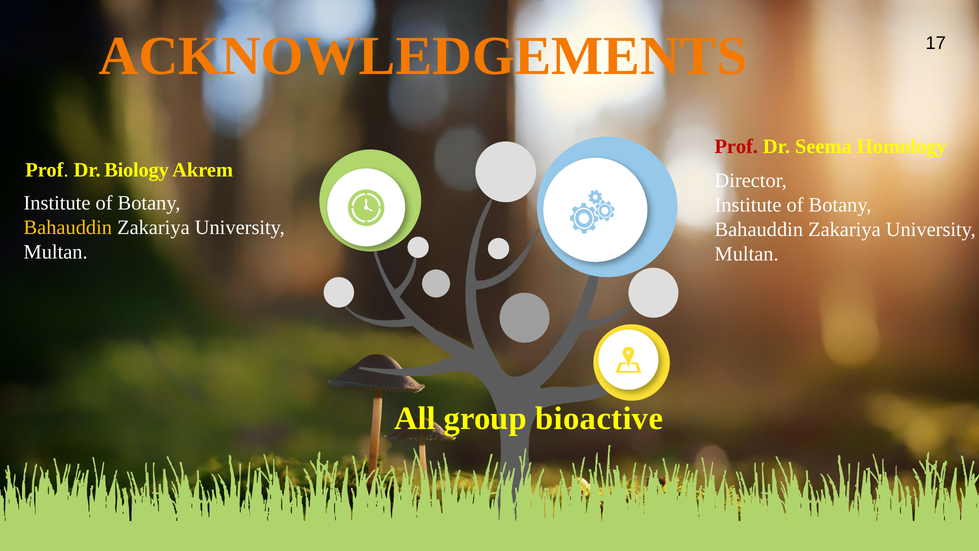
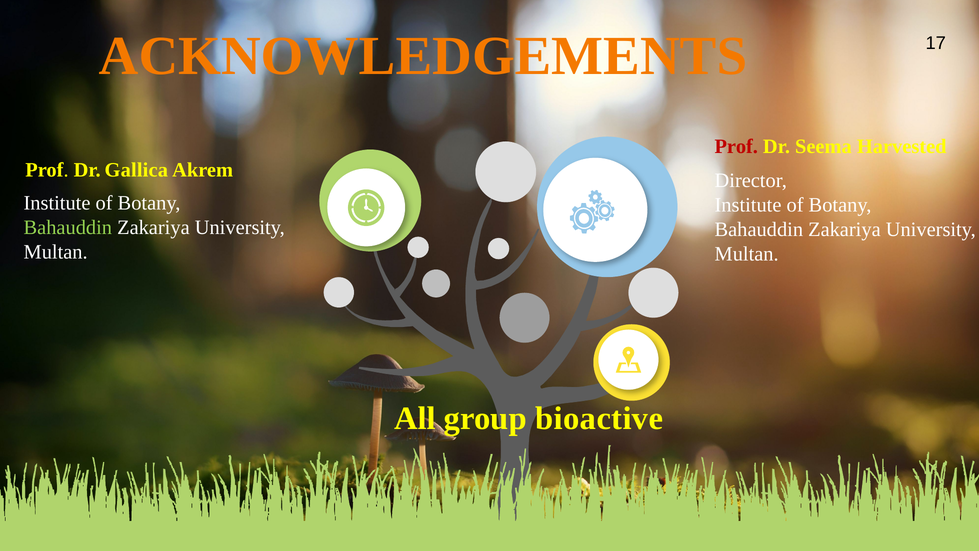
Homology: Homology -> Harvested (902, 146)
Biology: Biology -> Gallica (136, 170)
Bahauddin colour: yellow -> light green (68, 227)
